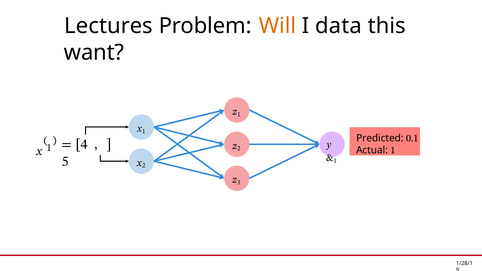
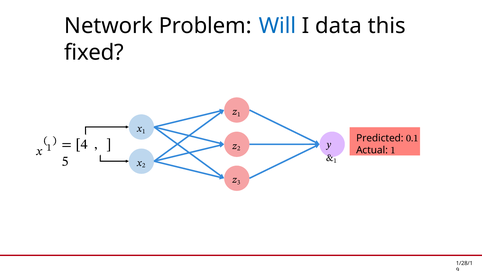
Lectures: Lectures -> Network (109, 26)
Will colour: orange -> blue (277, 26)
want: want -> fixed (94, 52)
